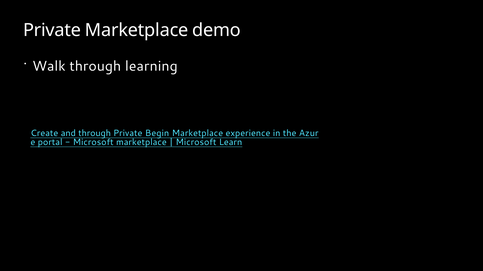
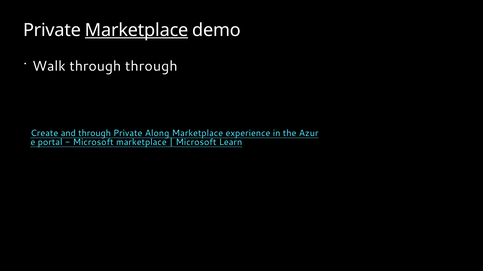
Marketplace underline: none -> present (137, 30)
through learning: learning -> through (151, 66)
Begin: Begin -> Along (157, 134)
